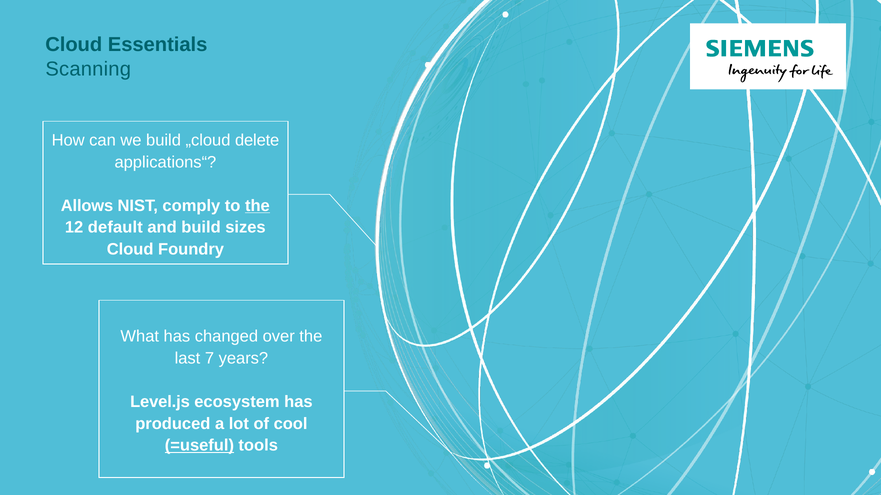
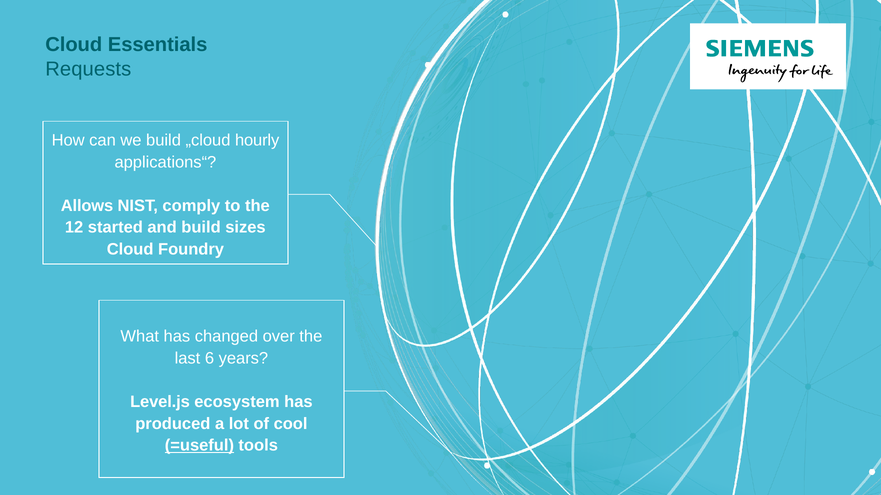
Scanning: Scanning -> Requests (88, 69)
delete: delete -> hourly (257, 140)
the underline: present -> none (257, 206)
default: default -> started (115, 228)
7: 7 -> 6 (210, 359)
